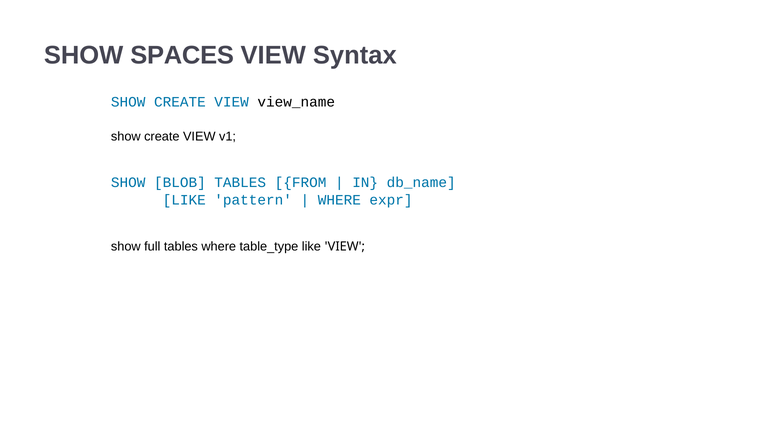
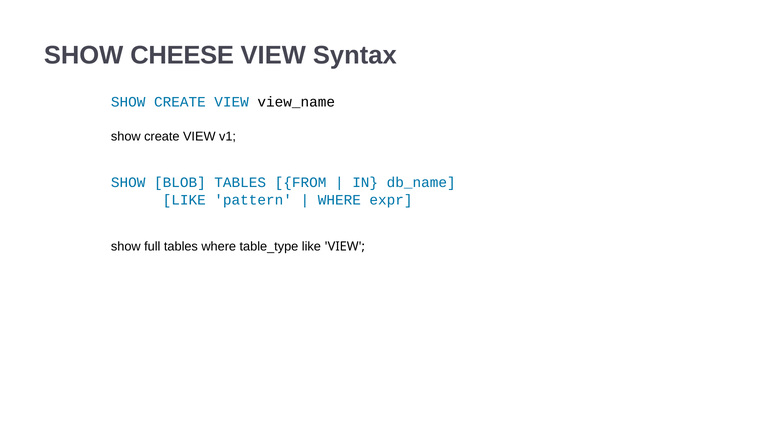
SPACES: SPACES -> CHEESE (182, 55)
